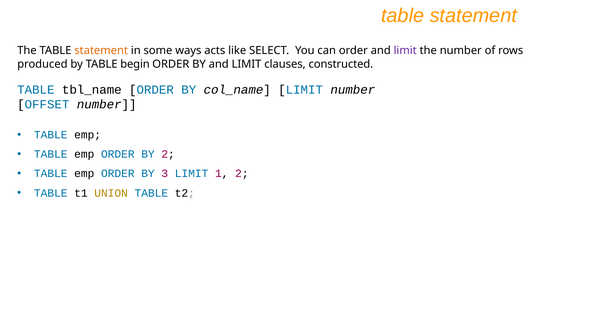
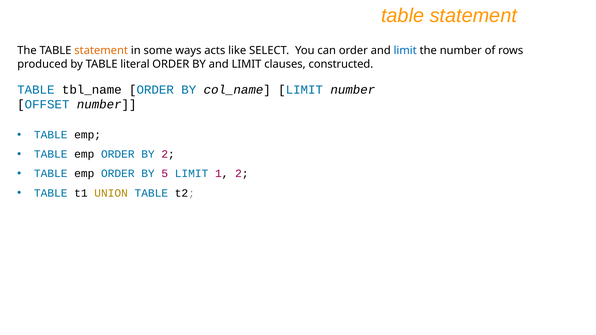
limit colour: purple -> blue (405, 51)
begin: begin -> literal (135, 64)
3: 3 -> 5 (165, 174)
